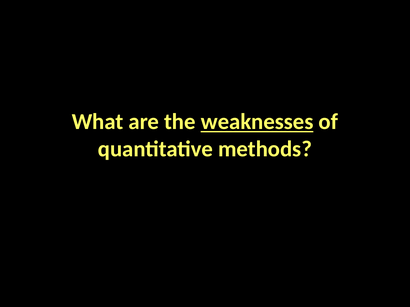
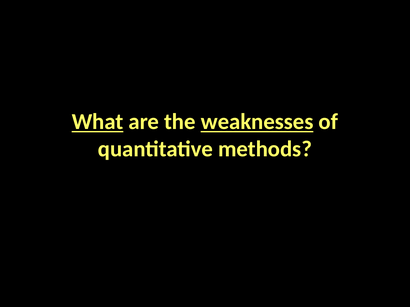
What underline: none -> present (98, 122)
